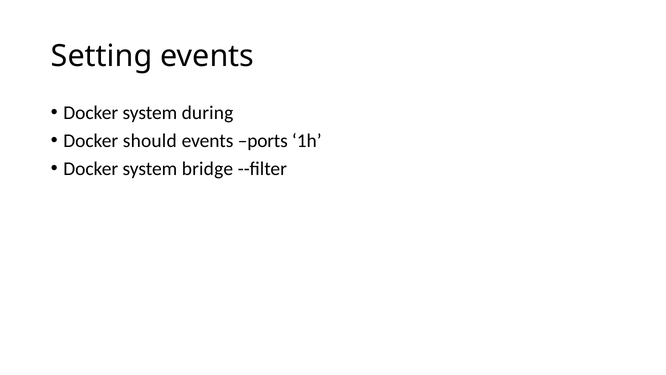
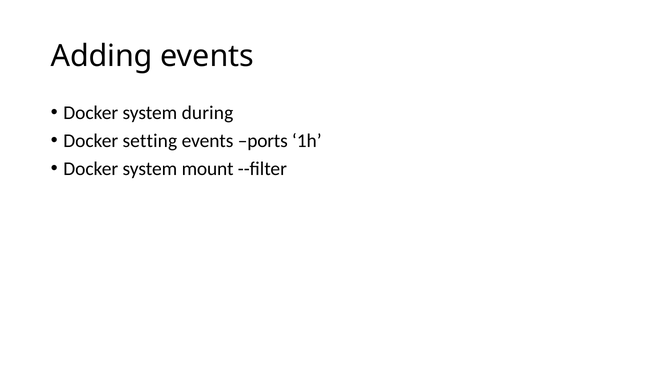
Setting: Setting -> Adding (102, 56)
should: should -> setting (150, 141)
bridge: bridge -> mount (208, 168)
